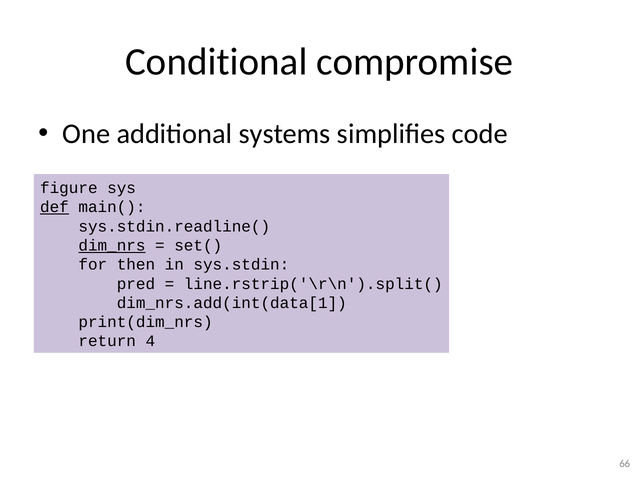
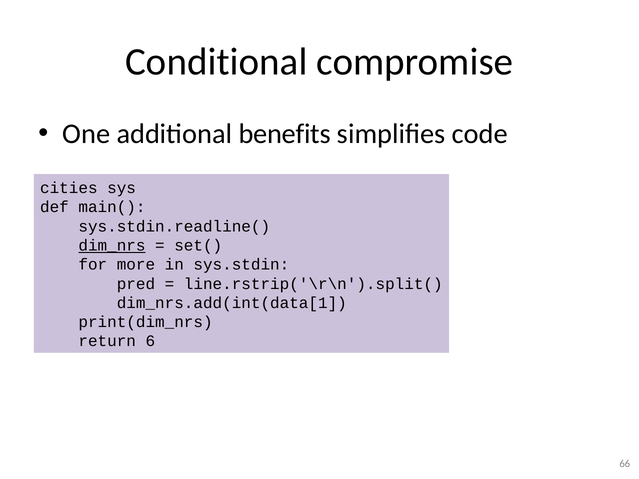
systems: systems -> benefits (285, 134)
figure: figure -> cities (69, 188)
def underline: present -> none (54, 207)
then: then -> more (136, 265)
4: 4 -> 6 (150, 341)
